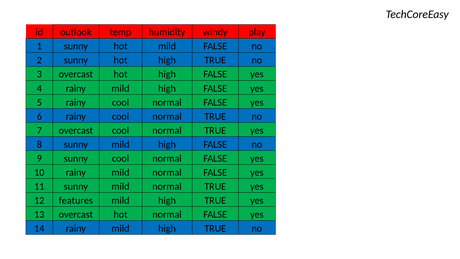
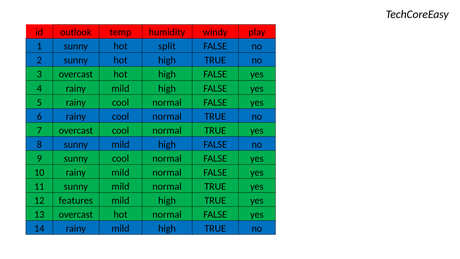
hot mild: mild -> split (167, 46)
